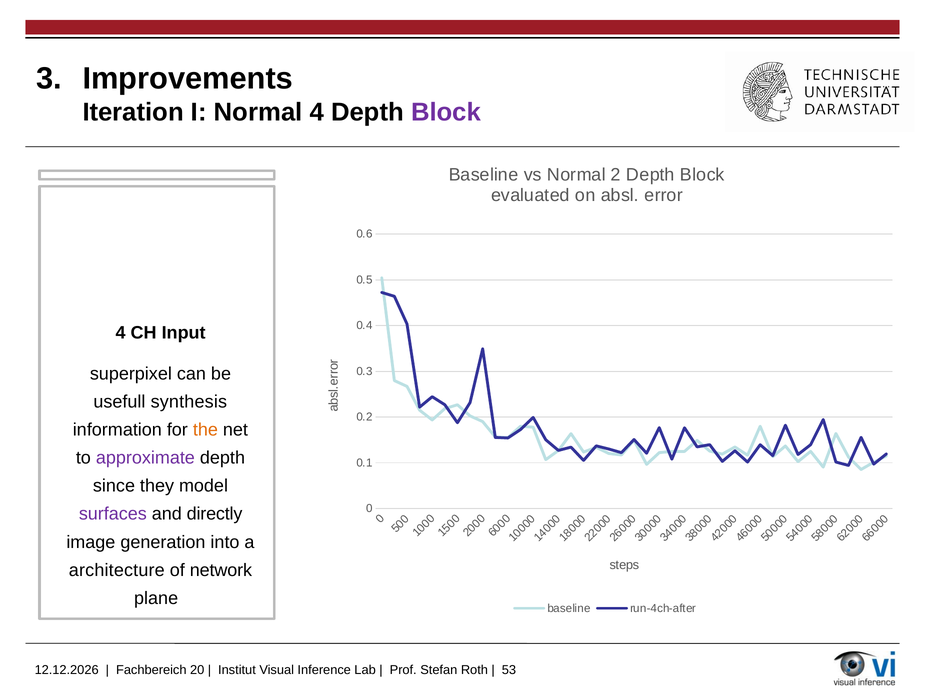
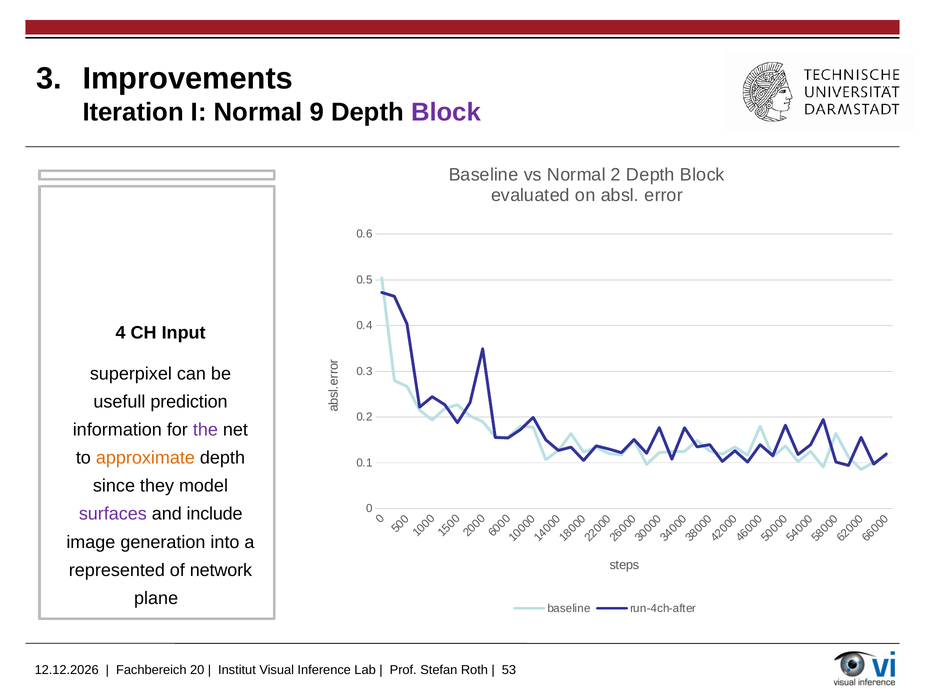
Normal 4: 4 -> 9 (317, 112)
synthesis: synthesis -> prediction (189, 402)
the colour: orange -> purple (205, 430)
approximate colour: purple -> orange (145, 458)
directly: directly -> include (215, 514)
architecture: architecture -> represented (117, 570)
